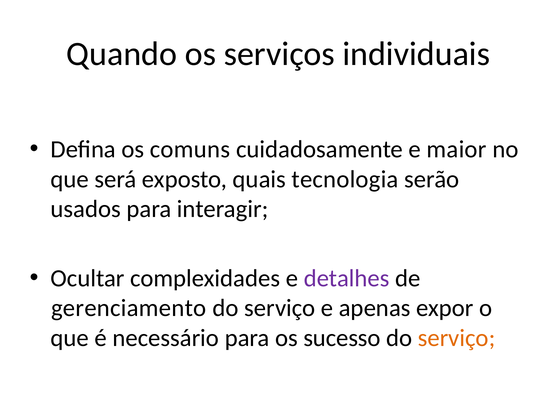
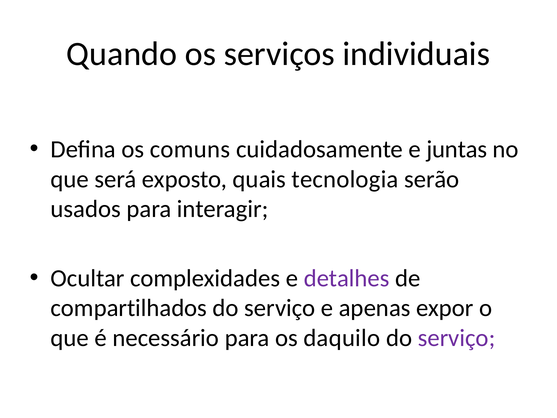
maior: maior -> juntas (457, 149)
gerenciamento: gerenciamento -> compartilhados (129, 308)
sucesso: sucesso -> daquilo (342, 338)
serviço colour: orange -> purple (457, 338)
